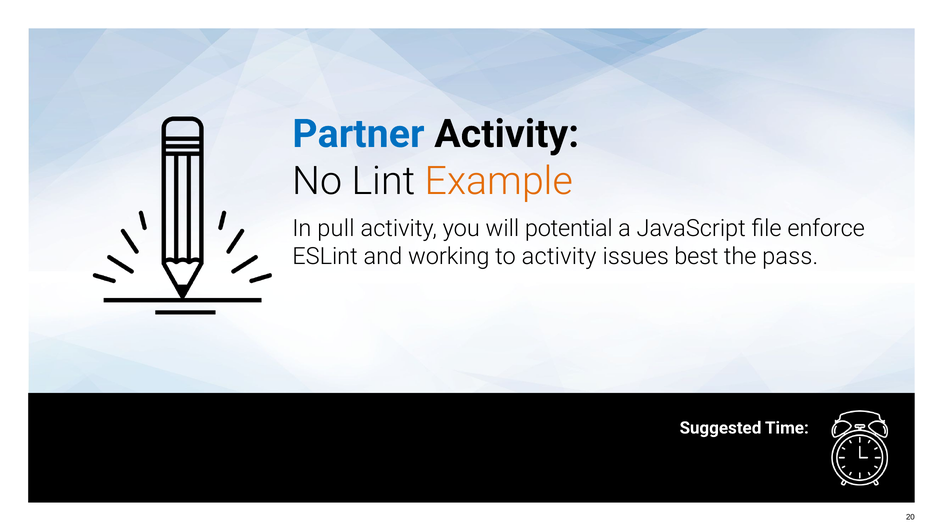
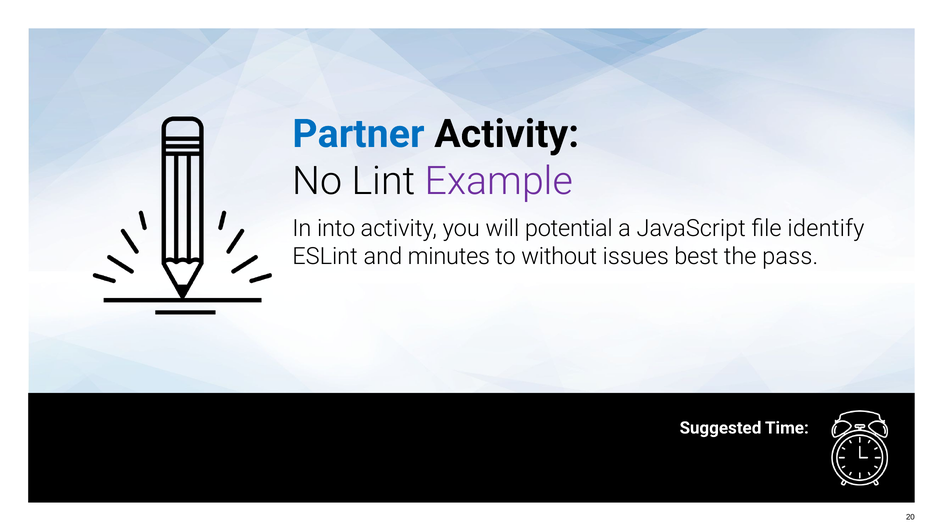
Example colour: orange -> purple (499, 181)
pull: pull -> into (336, 228)
enforce: enforce -> identify (826, 228)
working: working -> minutes (449, 256)
to activity: activity -> without (559, 256)
